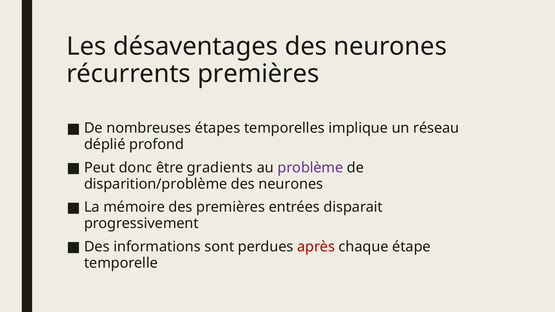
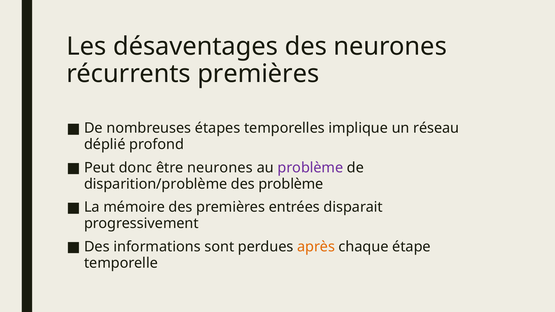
être gradients: gradients -> neurones (220, 168)
neurones: neurones -> problème (291, 184)
après colour: red -> orange (316, 247)
